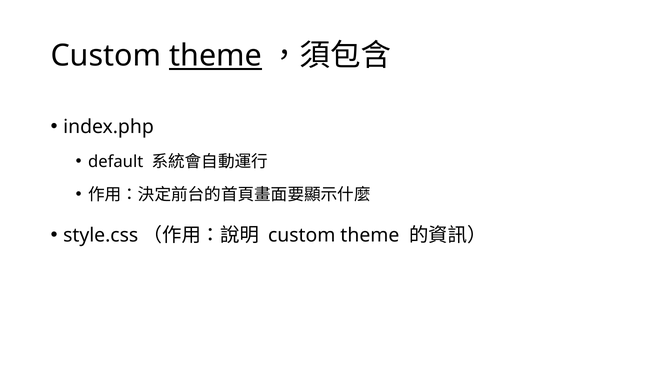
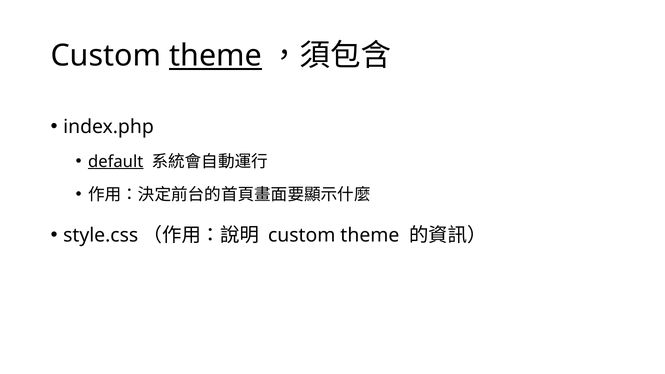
default underline: none -> present (116, 162)
